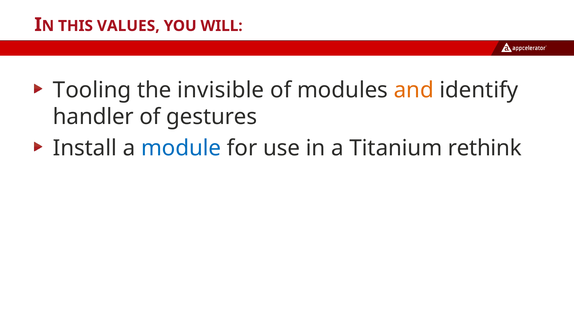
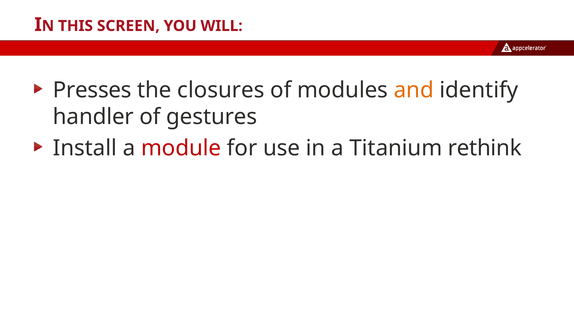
VALUES: VALUES -> SCREEN (128, 26)
Tooling: Tooling -> Presses (92, 90)
invisible: invisible -> closures (221, 90)
module colour: blue -> red (181, 148)
